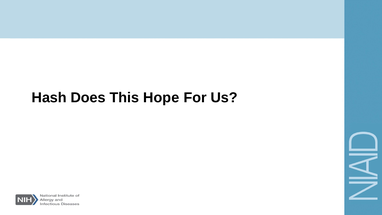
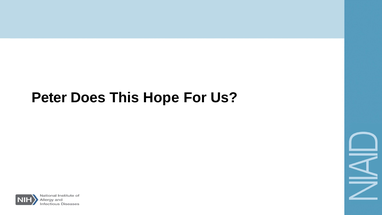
Hash: Hash -> Peter (49, 98)
